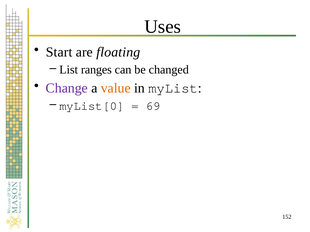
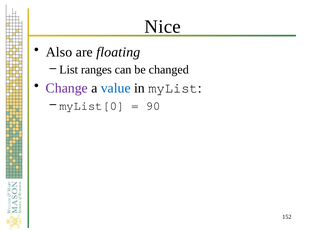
Uses: Uses -> Nice (163, 27)
Start: Start -> Also (59, 52)
value colour: orange -> blue (116, 88)
69: 69 -> 90 (153, 106)
